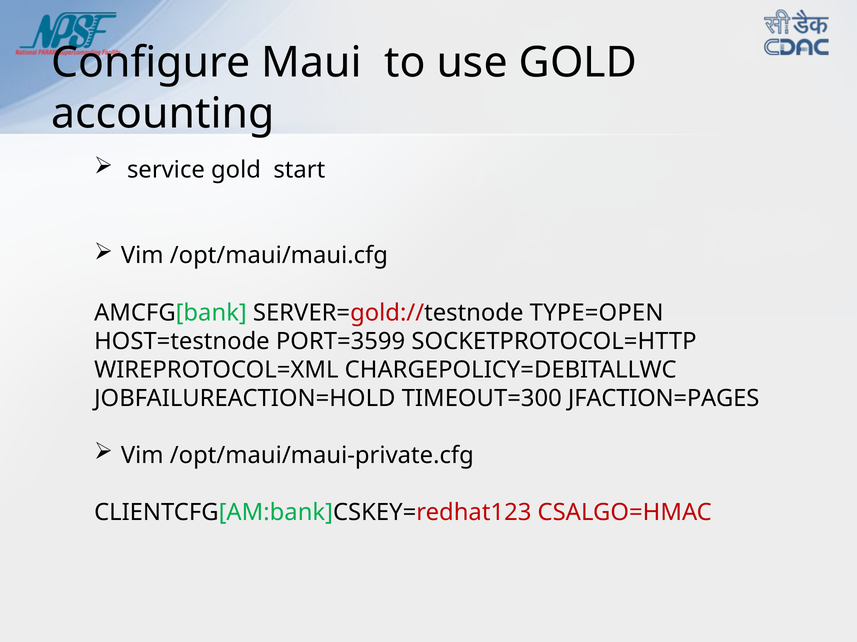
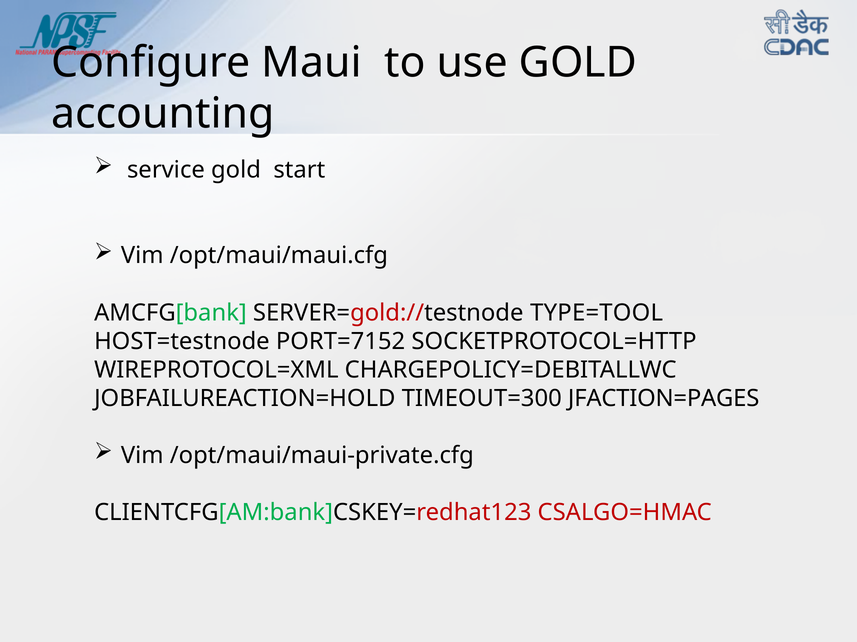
TYPE=OPEN: TYPE=OPEN -> TYPE=TOOL (597, 313)
PORT=3599: PORT=3599 -> PORT=7152 (341, 342)
